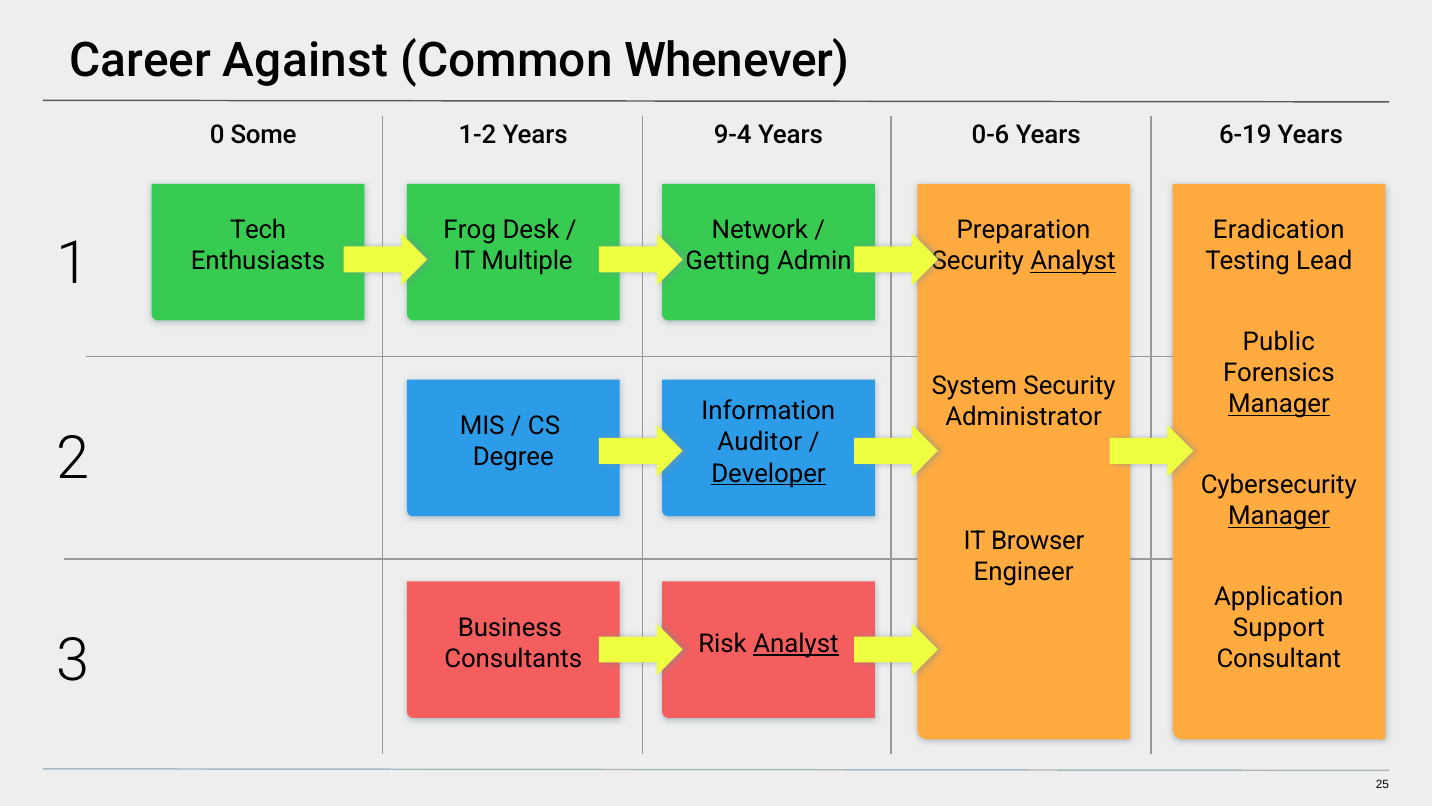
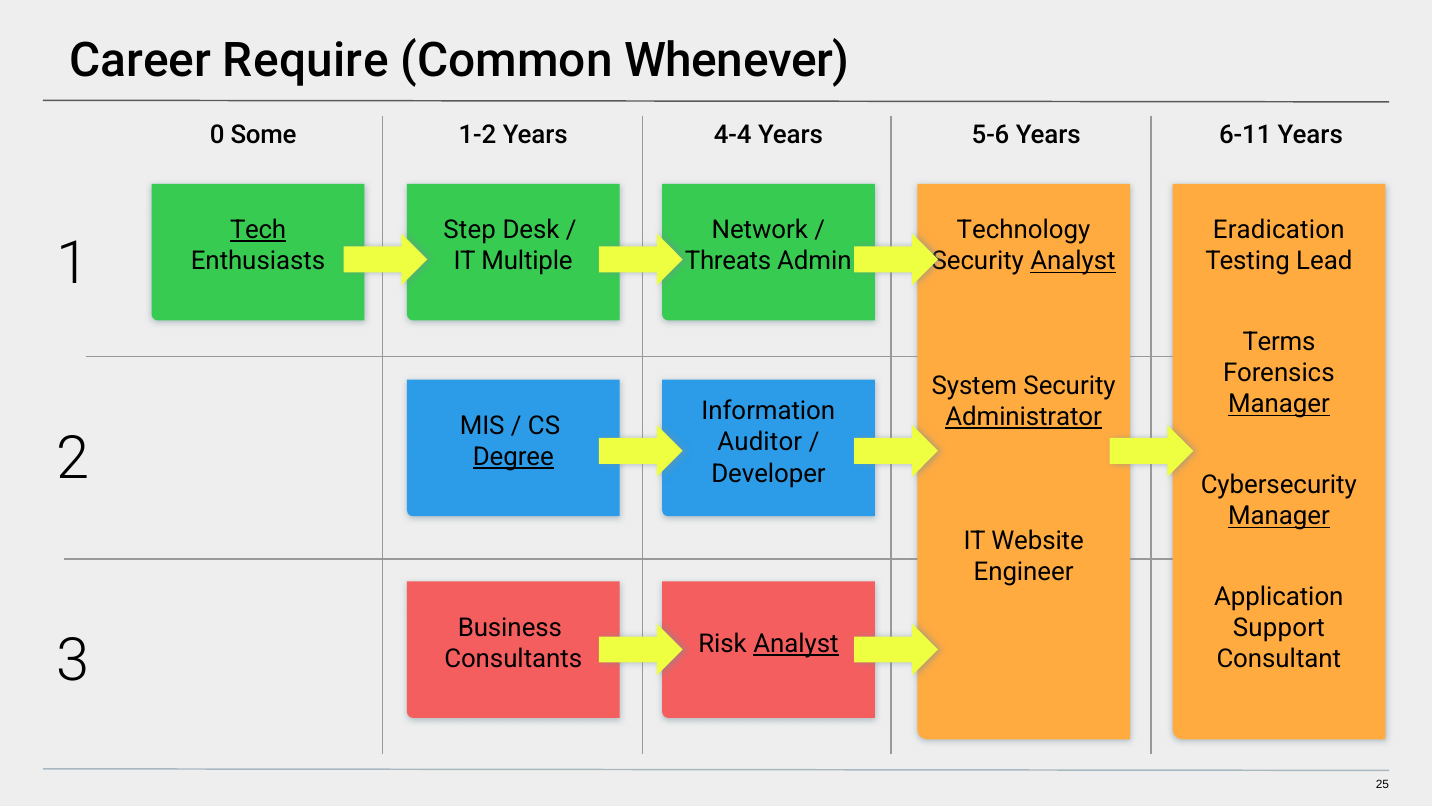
Against: Against -> Require (306, 61)
9-4: 9-4 -> 4-4 (733, 135)
0-6: 0-6 -> 5-6 (991, 135)
6-19: 6-19 -> 6-11 (1245, 135)
Tech underline: none -> present (258, 230)
Frog: Frog -> Step (470, 230)
Preparation: Preparation -> Technology (1024, 230)
Getting: Getting -> Threats (728, 261)
Public: Public -> Terms (1279, 342)
Administrator underline: none -> present (1024, 416)
Degree underline: none -> present (513, 457)
Developer underline: present -> none (768, 473)
Browser: Browser -> Website (1038, 541)
